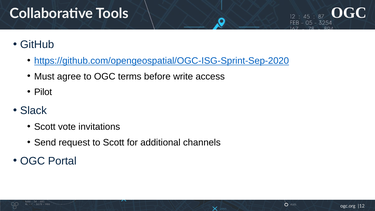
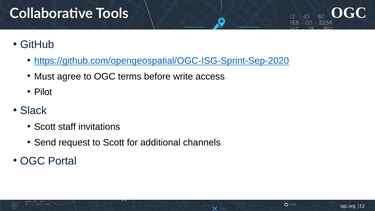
vote: vote -> staff (67, 127)
